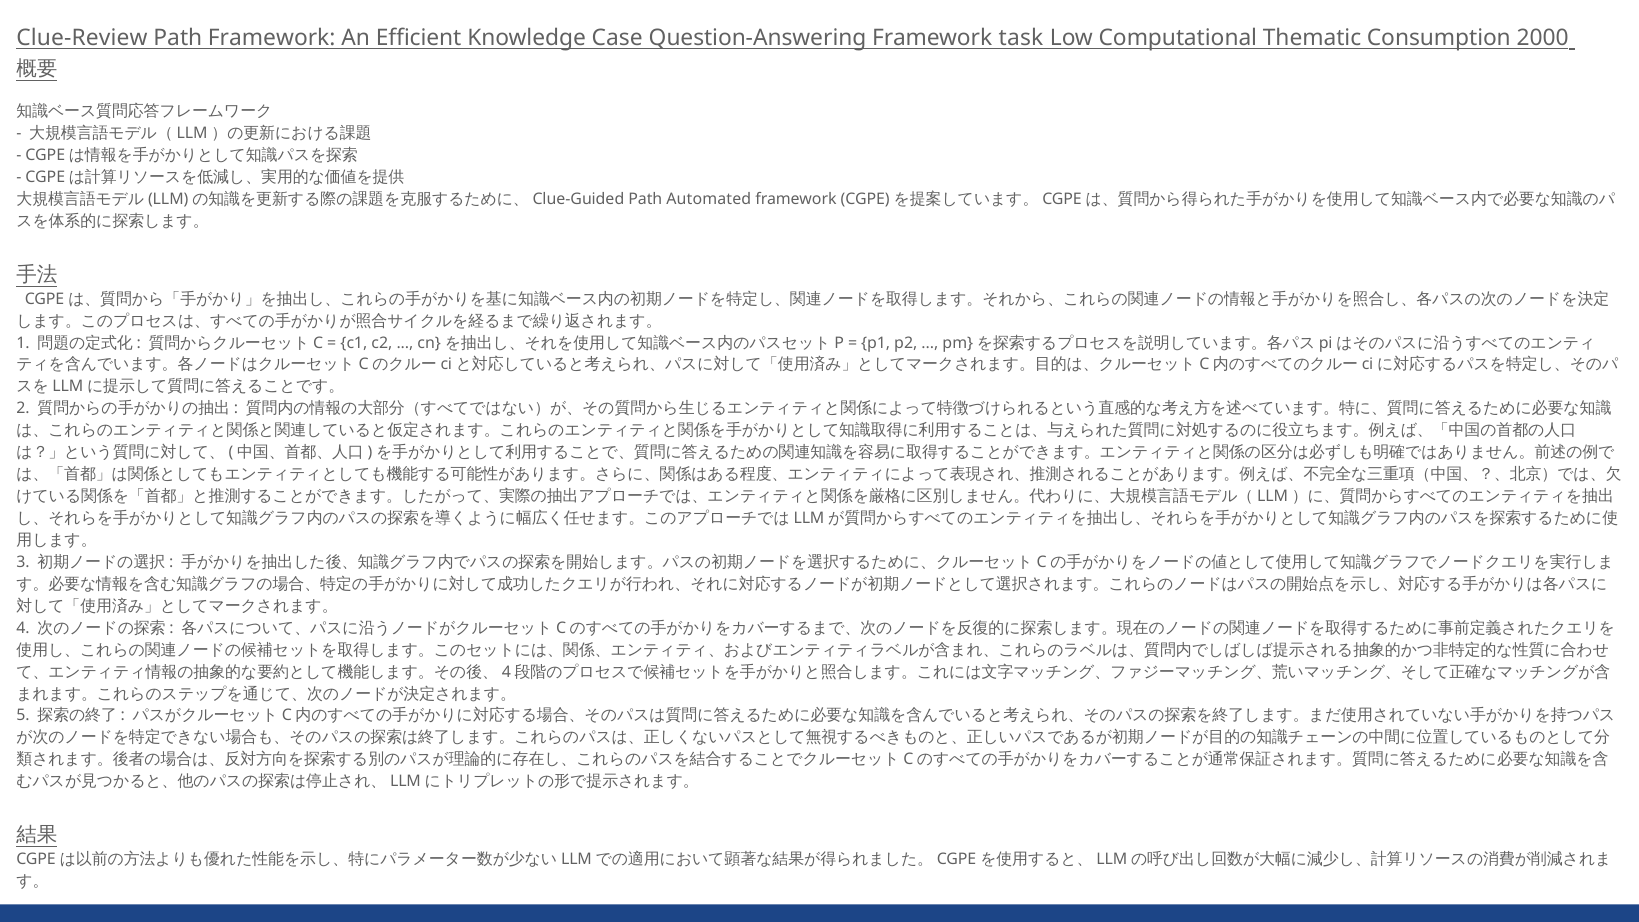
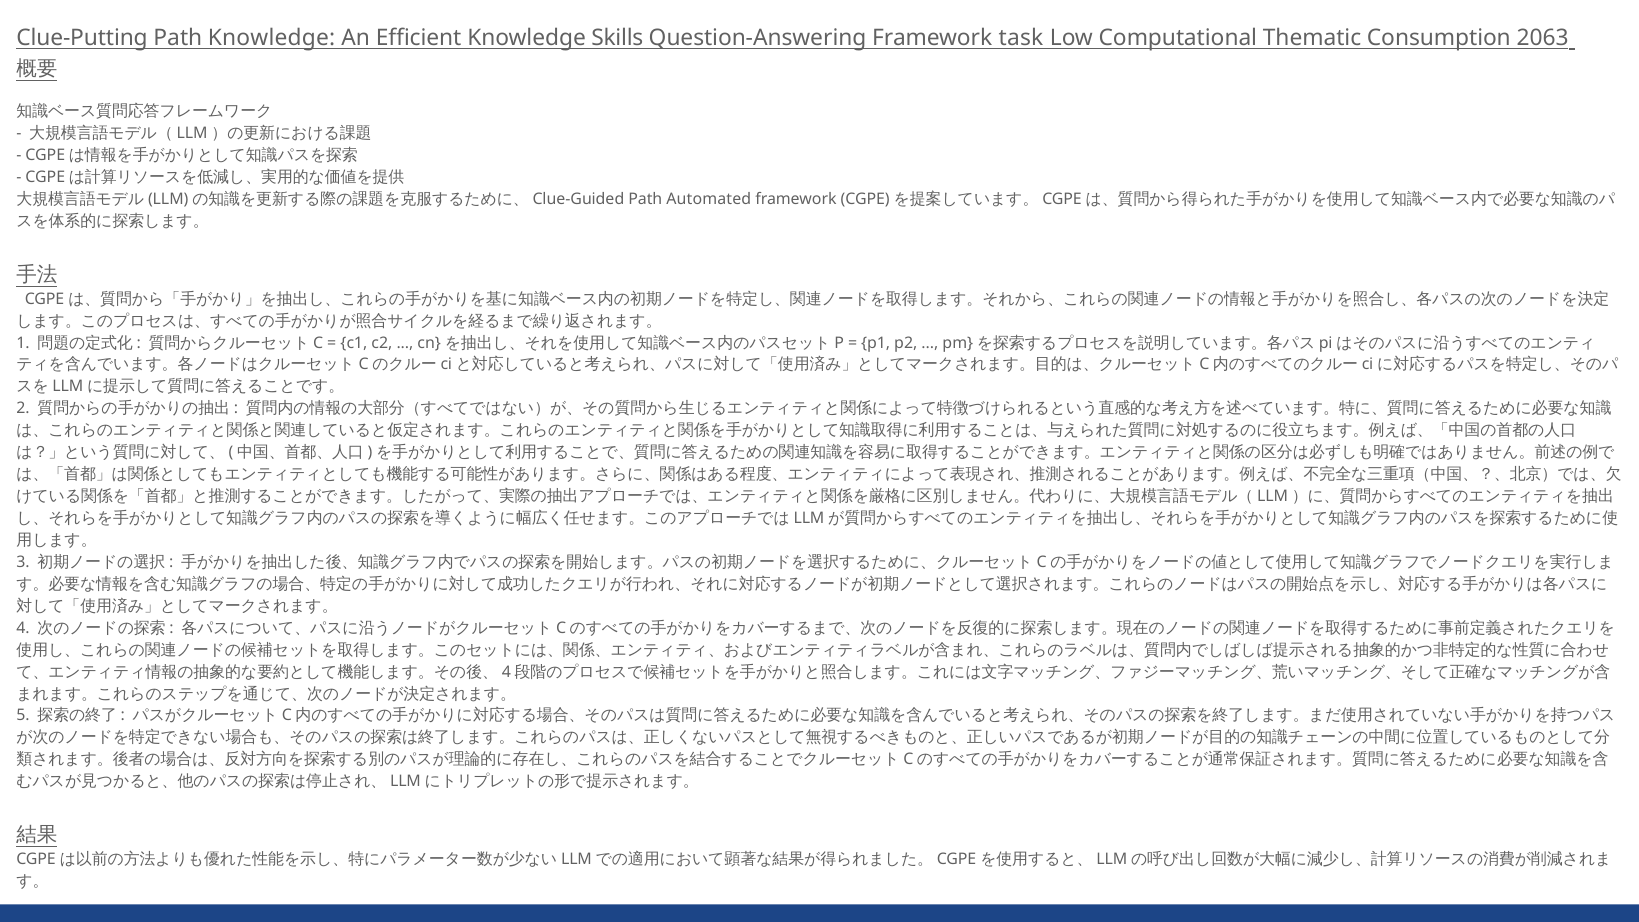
Clue-Review: Clue-Review -> Clue-Putting (82, 38)
Path Framework: Framework -> Knowledge (272, 38)
Case: Case -> Skills (617, 38)
2000: 2000 -> 2063 (1543, 38)
